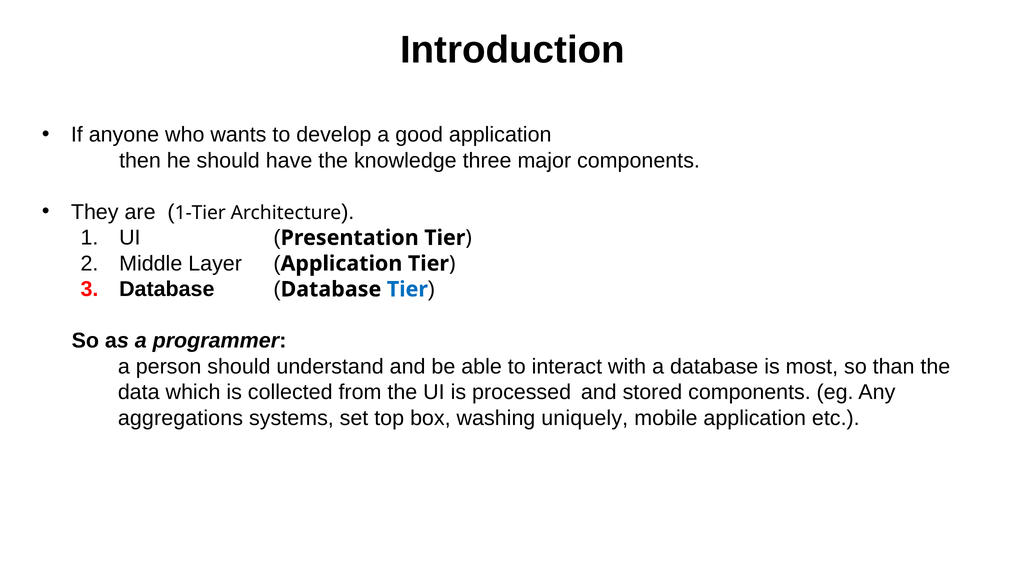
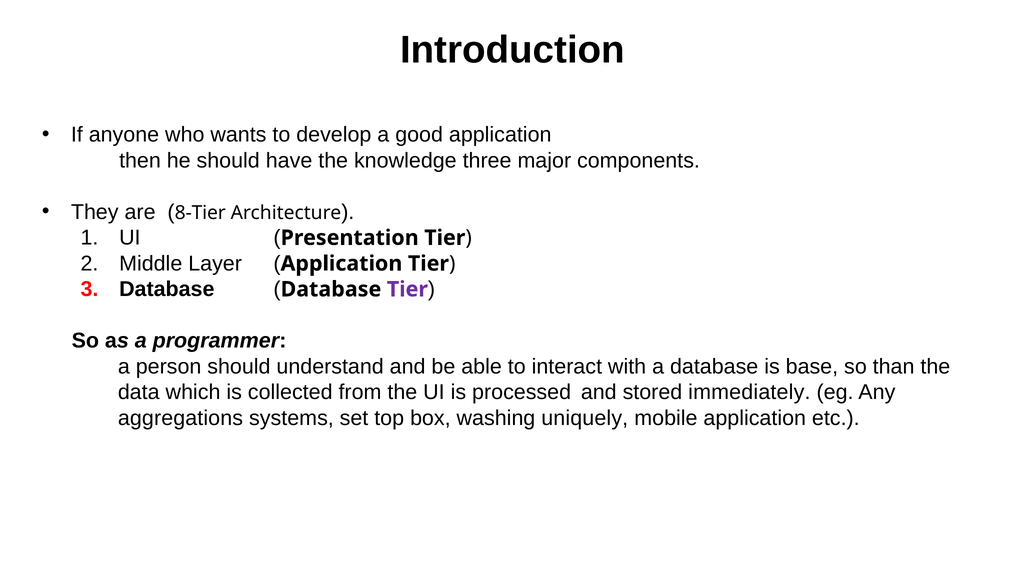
1-Tier: 1-Tier -> 8-Tier (200, 213)
Tier colour: blue -> purple (407, 289)
most: most -> base (812, 366)
stored components: components -> immediately (749, 392)
